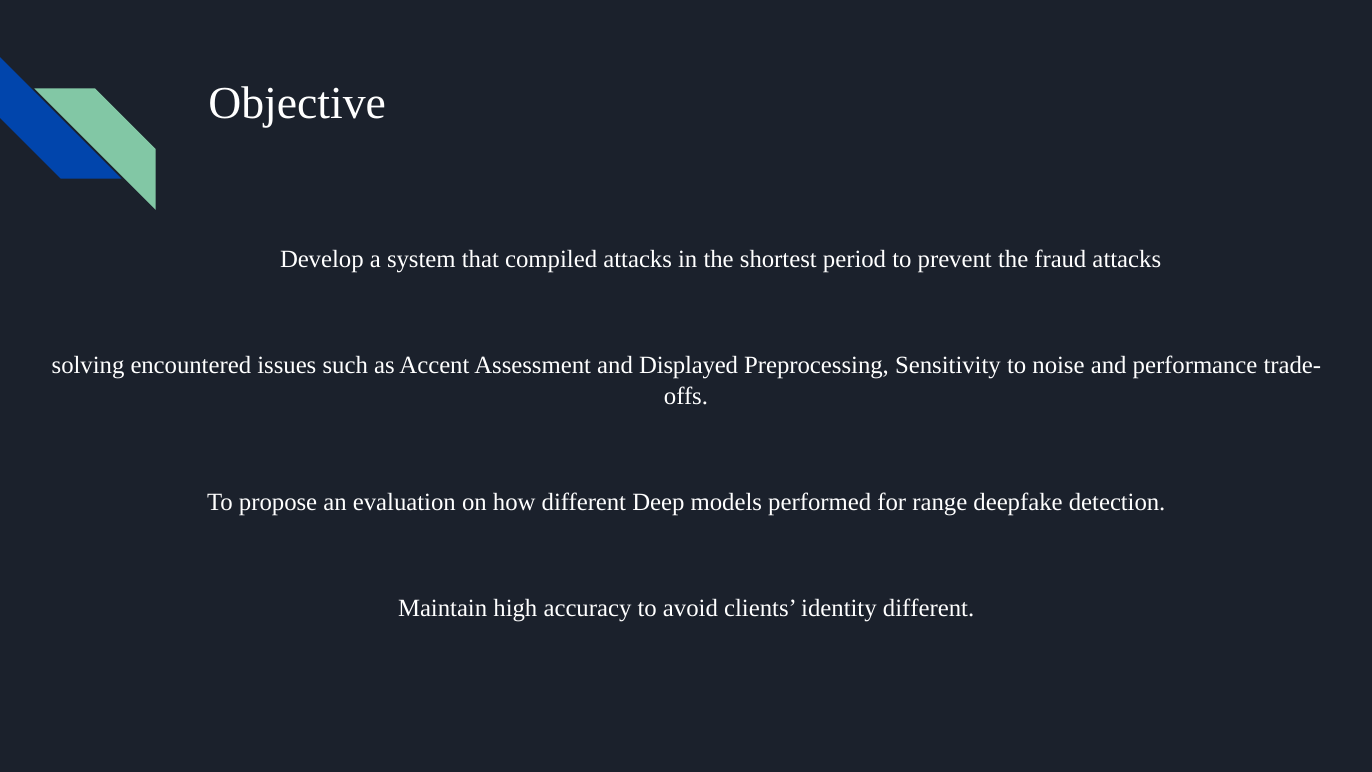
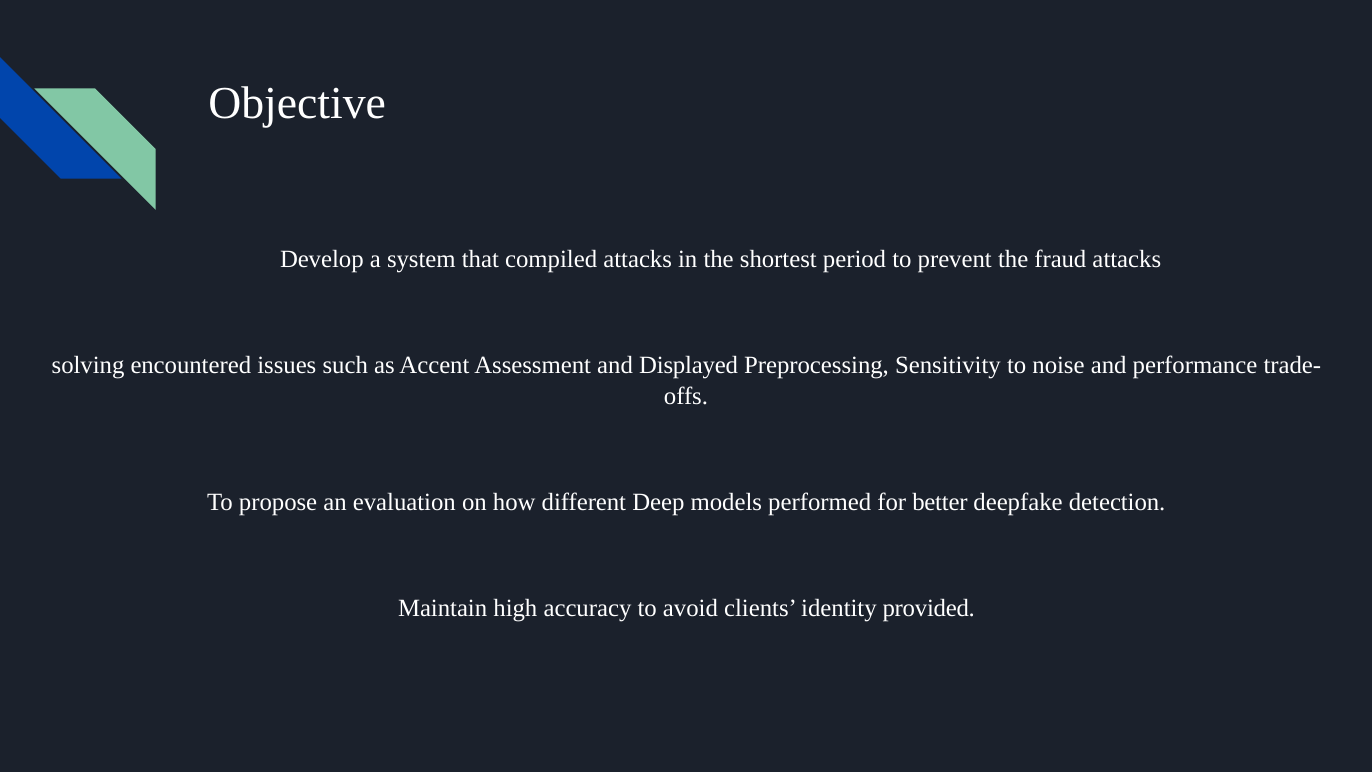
range: range -> better (940, 502)
identity different: different -> provided (929, 608)
